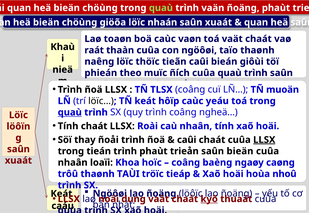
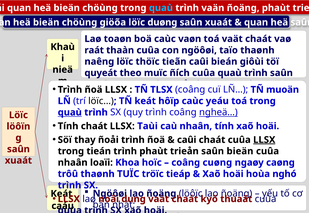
quaù colour: light green -> light blue (161, 8)
nhaán: nhaán -> duøng (162, 22)
phieán: phieán -> quyeát (101, 73)
ngheä… underline: none -> present (218, 113)
Roài: Roài -> Taùi (147, 126)
baèng: baèng -> cuøng (217, 163)
TAÙI: TAÙI -> TUÏC (128, 174)
nhoû: nhoû -> nghó (284, 174)
kyõ underline: present -> none (209, 200)
